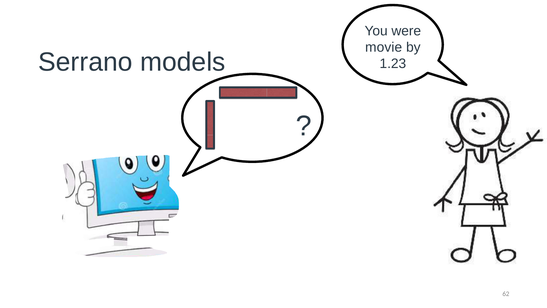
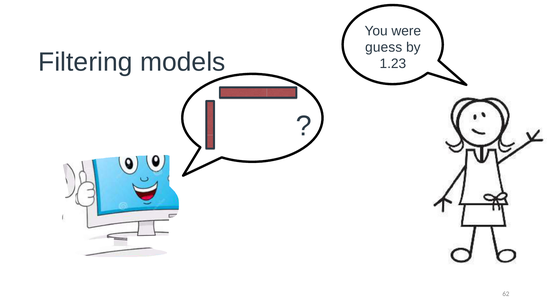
movie: movie -> guess (384, 47)
Serrano: Serrano -> Filtering (85, 62)
